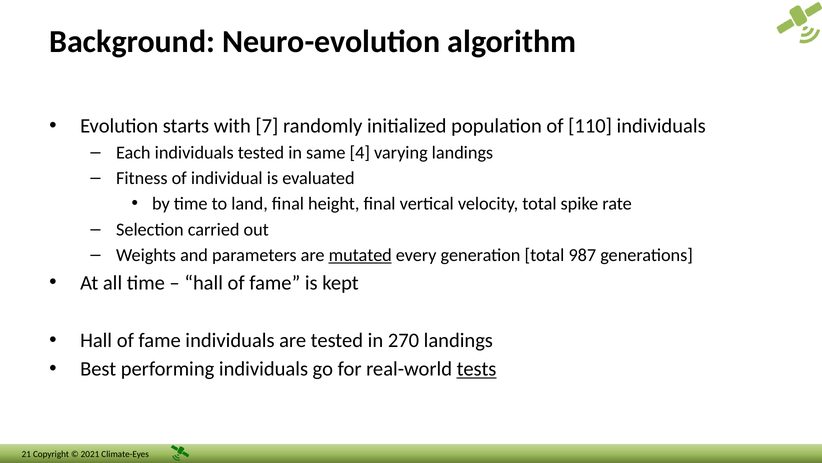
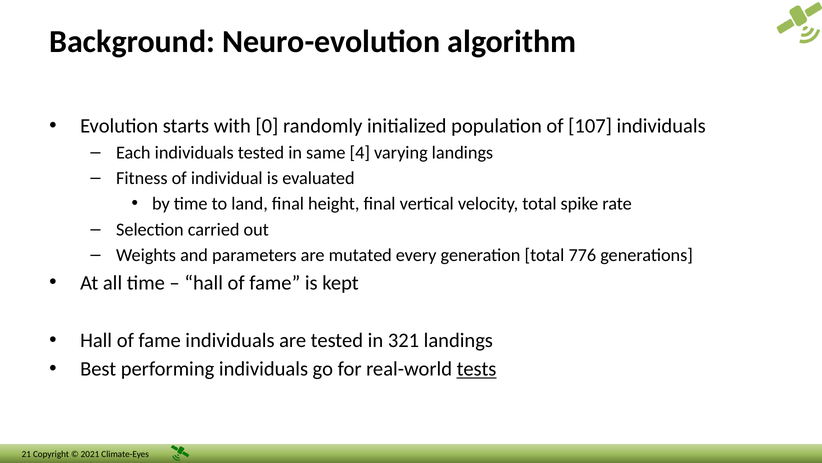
7: 7 -> 0 (267, 126)
110: 110 -> 107 (590, 126)
mutated underline: present -> none (360, 255)
987: 987 -> 776 (582, 255)
270: 270 -> 321 (403, 340)
